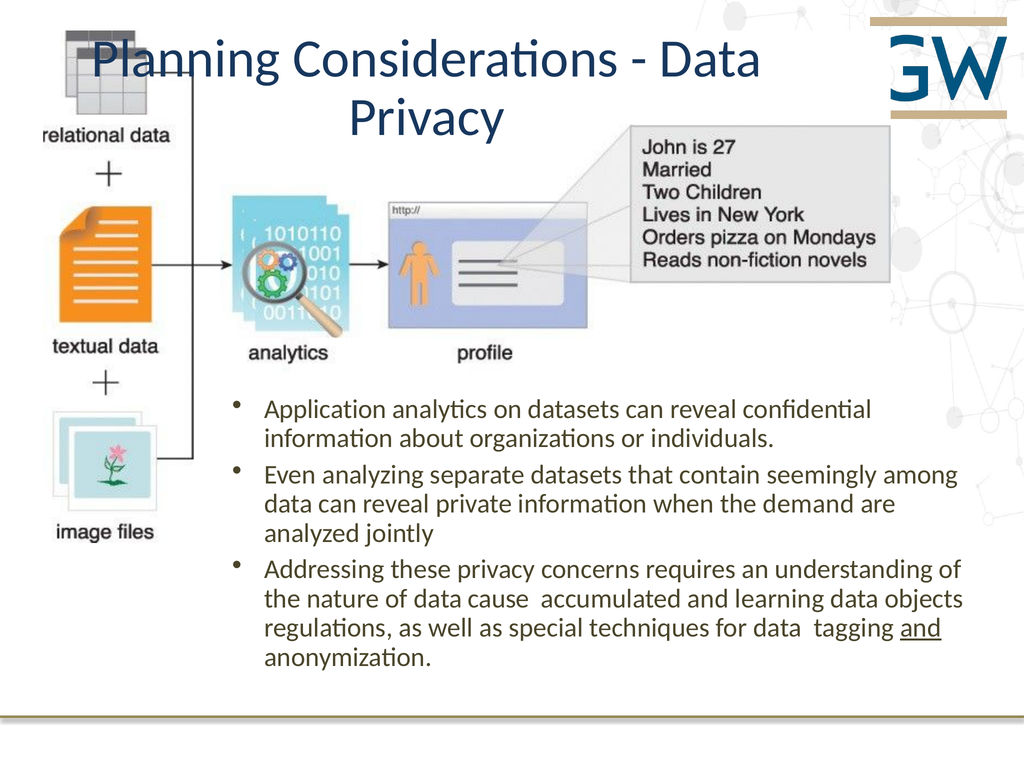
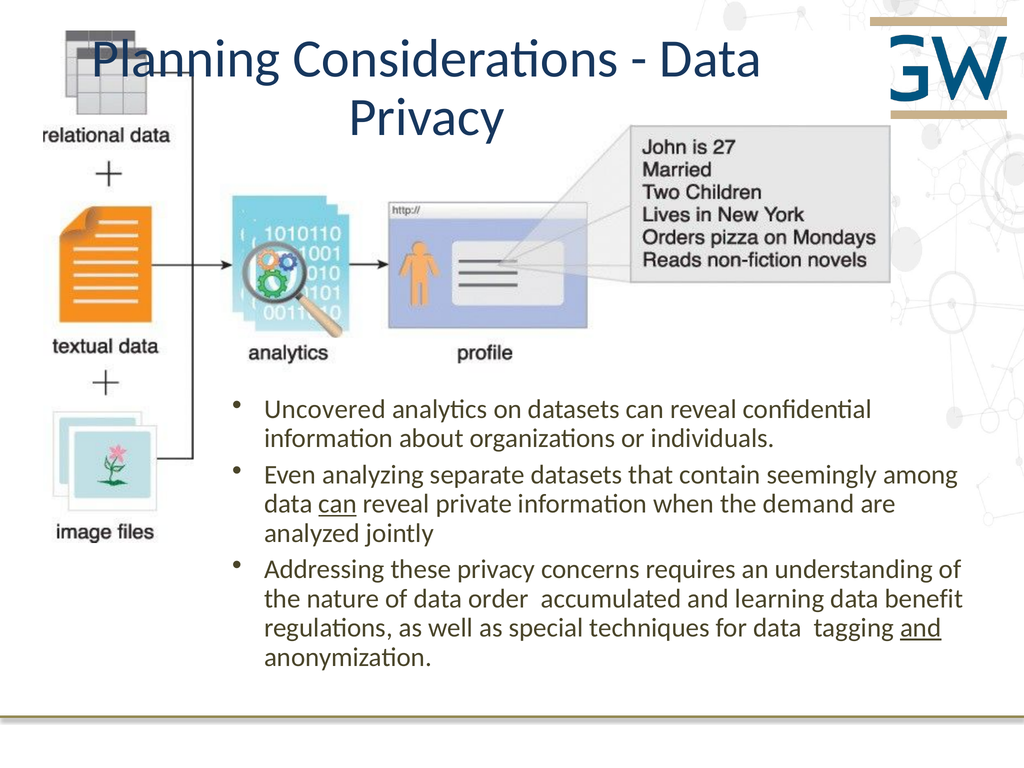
Application: Application -> Uncovered (325, 409)
can underline: none -> present (338, 504)
cause: cause -> order (498, 599)
objects: objects -> benefit (924, 599)
